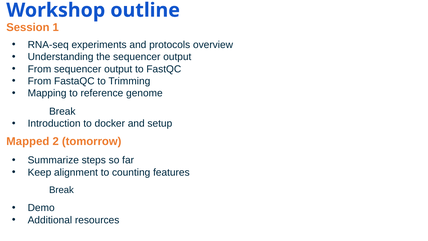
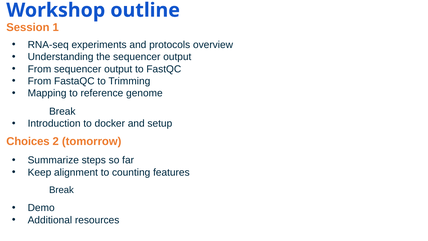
Mapped: Mapped -> Choices (28, 141)
